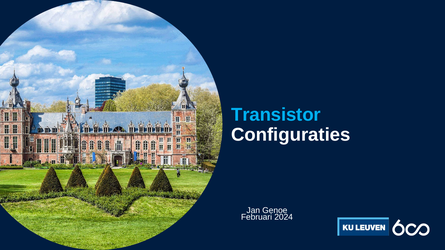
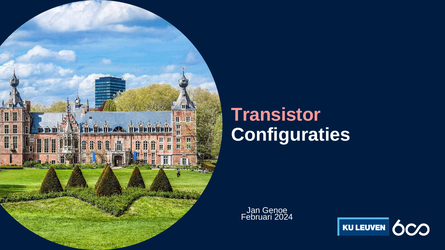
Transistor colour: light blue -> pink (276, 115)
